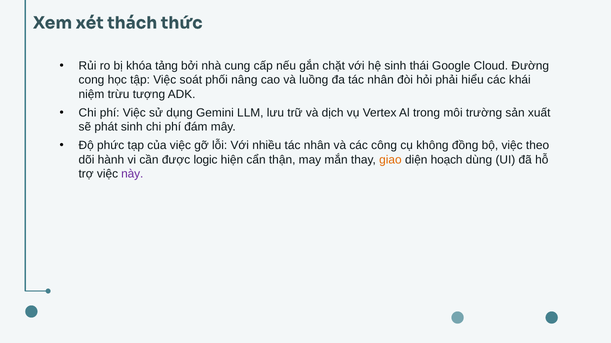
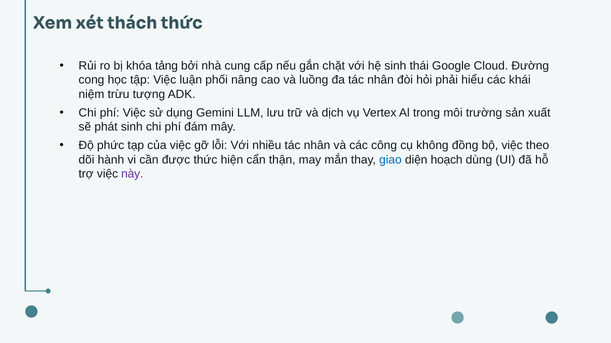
soát: soát -> luận (191, 80)
logic: logic -> thức (205, 160)
giao colour: orange -> blue (390, 160)
